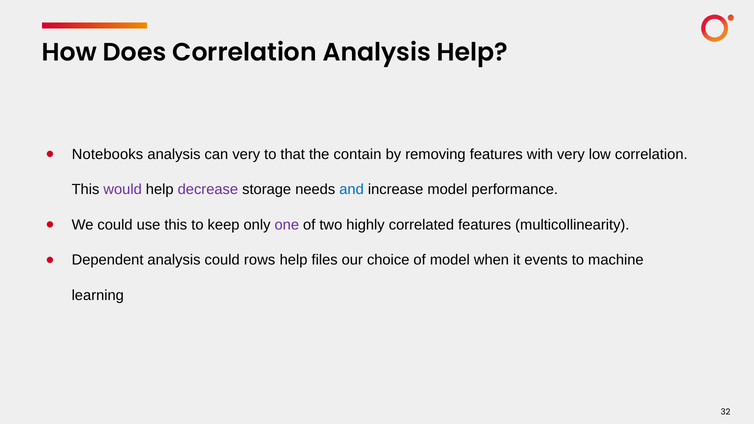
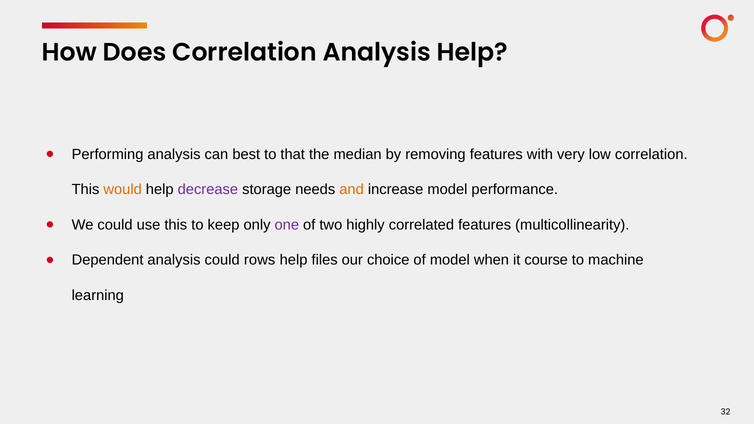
Notebooks: Notebooks -> Performing (108, 154)
can very: very -> best (246, 154)
contain: contain -> median (358, 154)
would colour: purple -> orange (123, 190)
and colour: blue -> orange (352, 190)
events: events -> course (546, 260)
